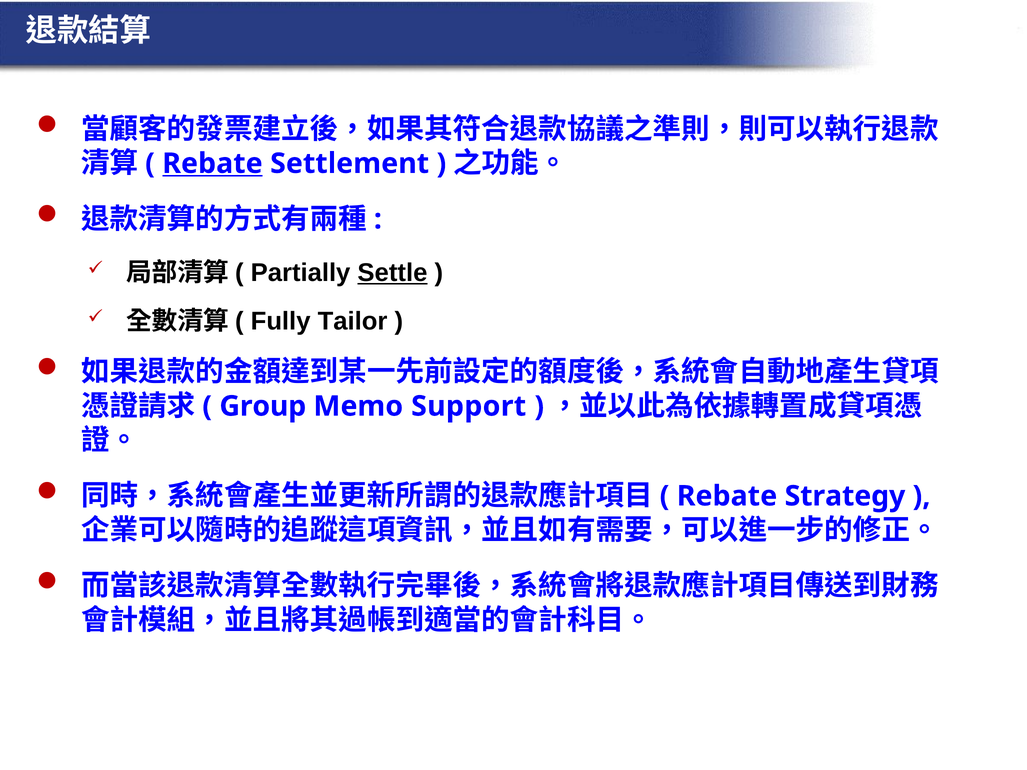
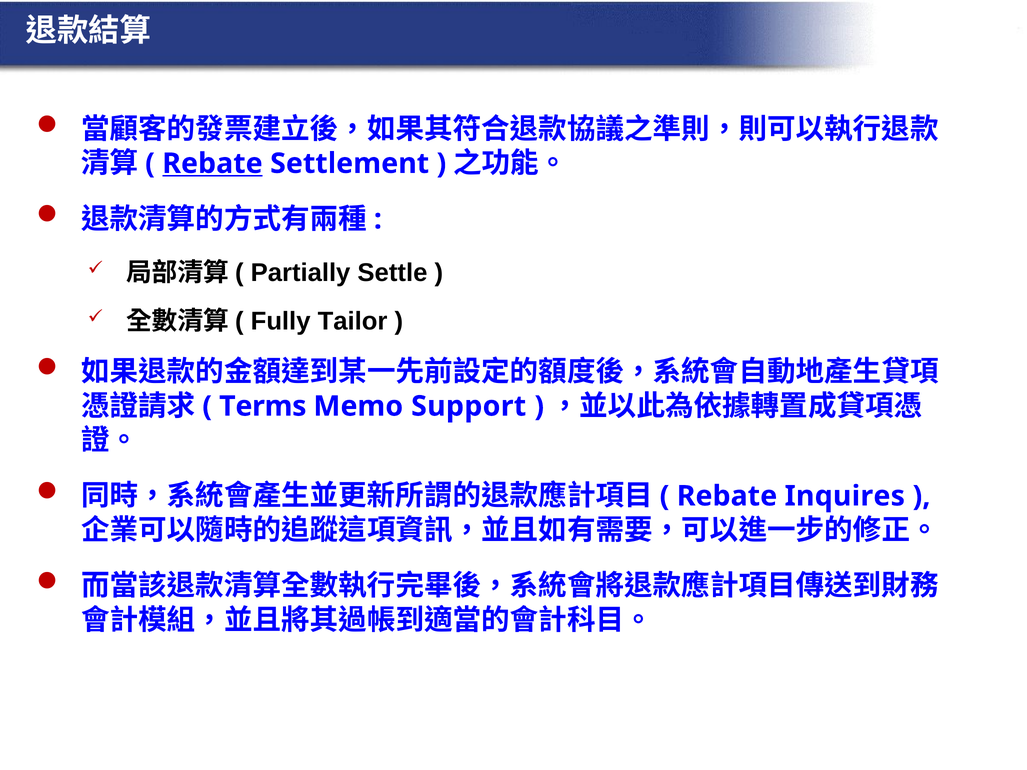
Settle underline: present -> none (392, 273)
Group: Group -> Terms (263, 406)
Strategy: Strategy -> Inquires (845, 496)
